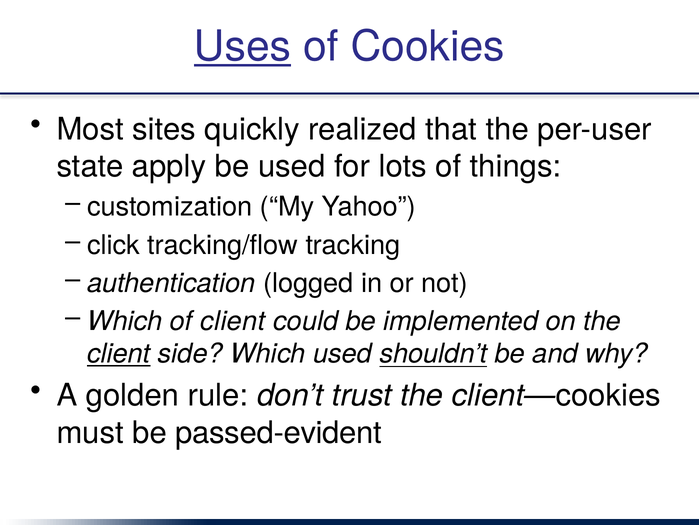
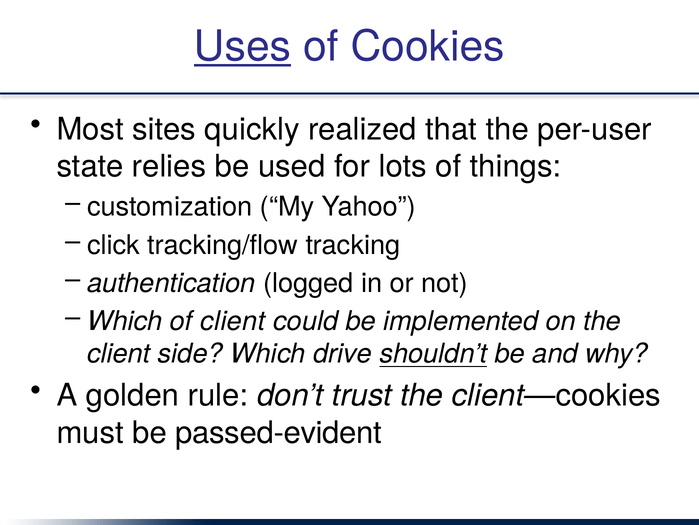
apply: apply -> relies (169, 166)
client underline: present -> none (119, 353)
Which used: used -> drive (343, 353)
